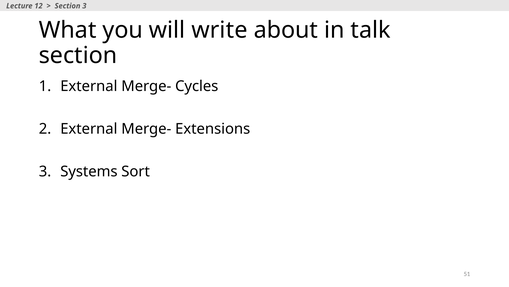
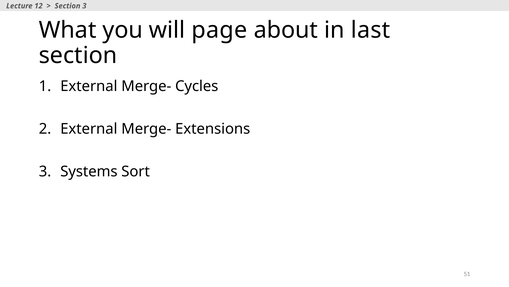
write: write -> page (219, 30)
talk: talk -> last (370, 30)
